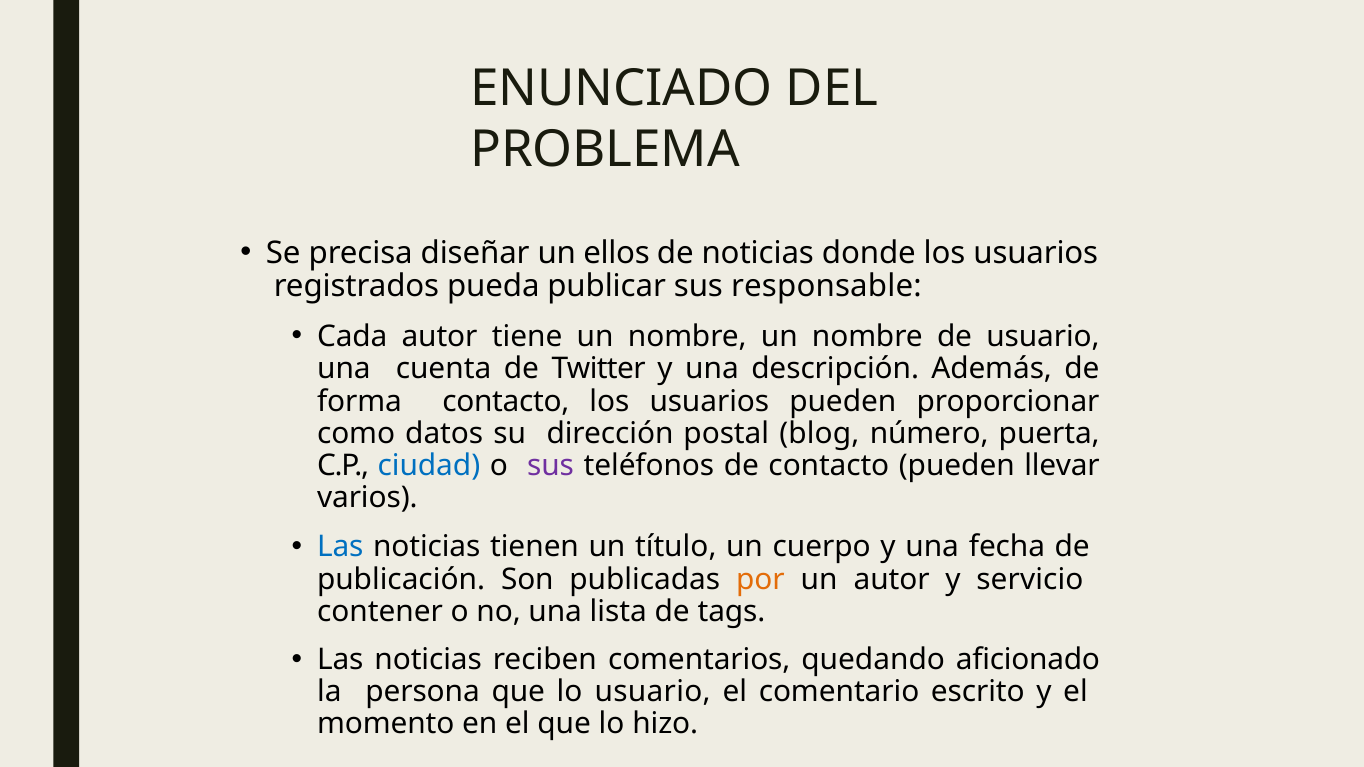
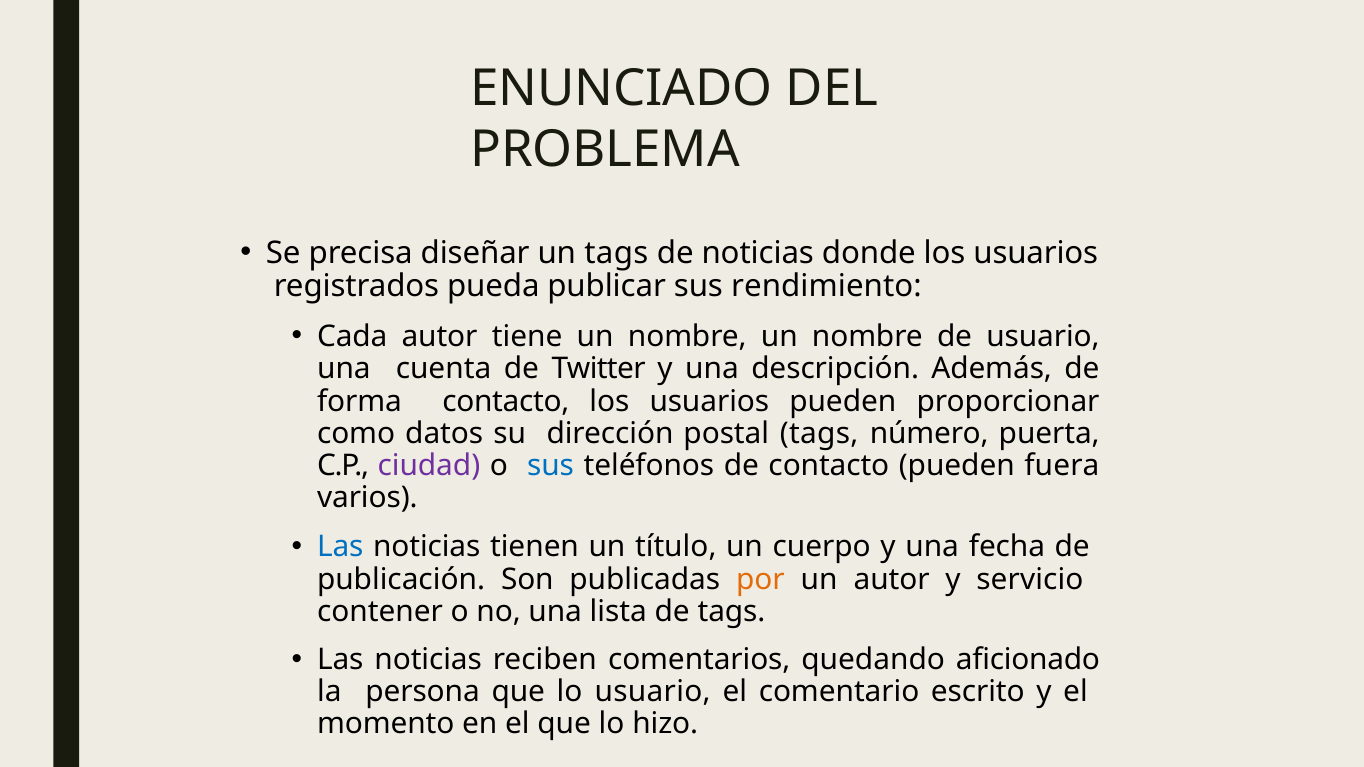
un ellos: ellos -> tags (616, 253)
responsable: responsable -> rendimiento (826, 287)
postal blog: blog -> tags (819, 434)
ciudad colour: blue -> purple (429, 466)
sus colour: purple -> blue (551, 466)
llevar: llevar -> fuera (1062, 466)
